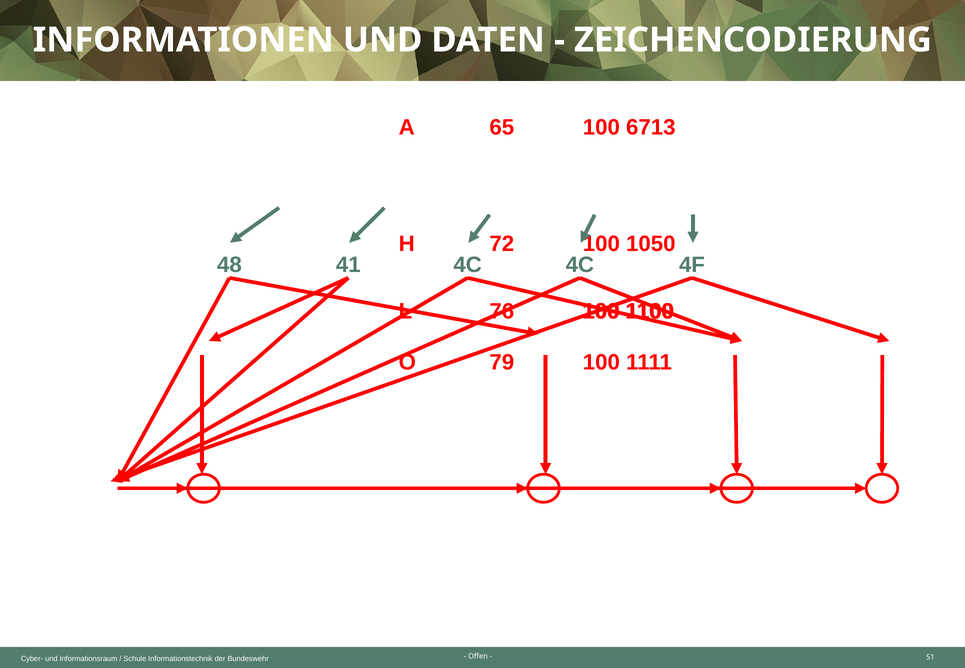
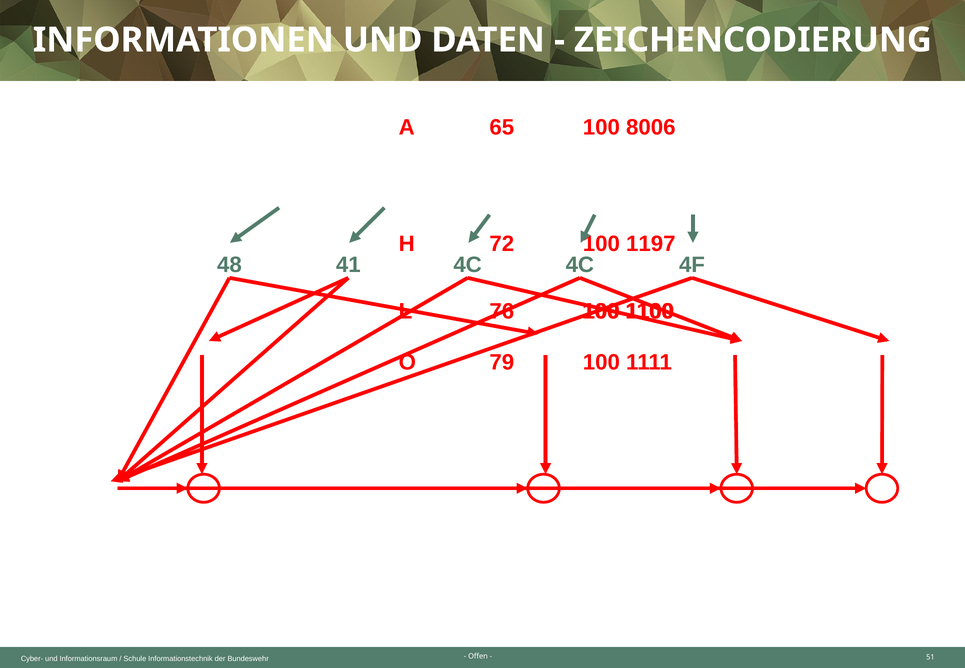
6713: 6713 -> 8006 (651, 127)
1050: 1050 -> 1197 (651, 244)
